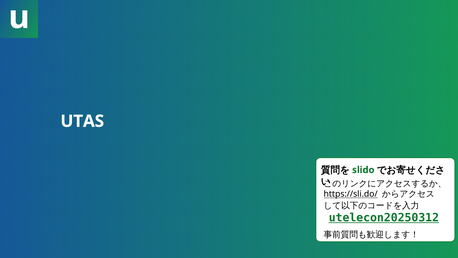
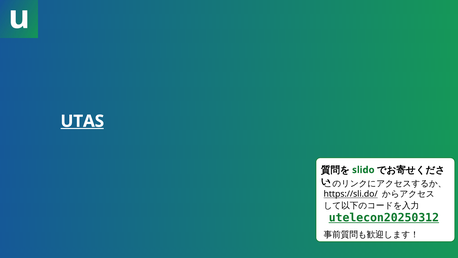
UTAS underline: none -> present (82, 121)
